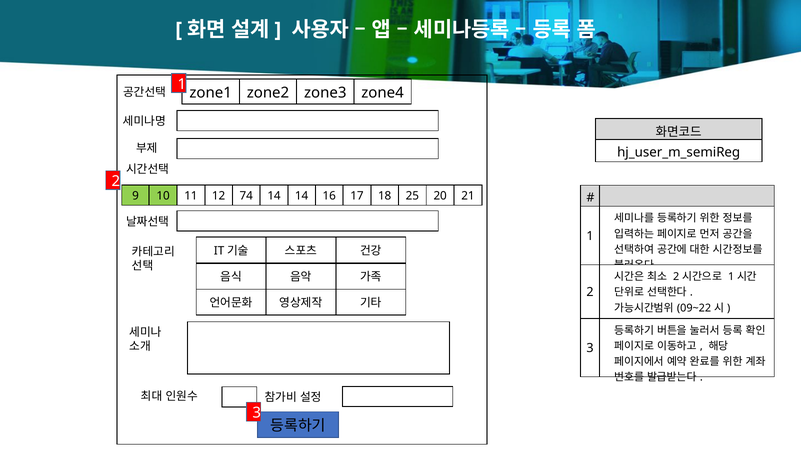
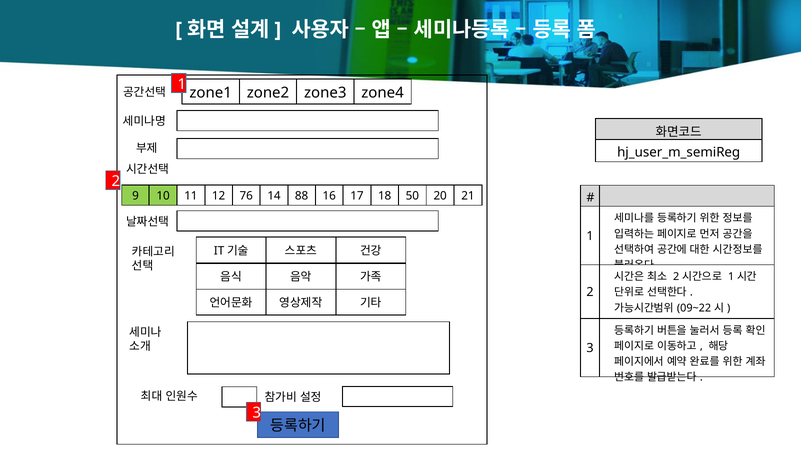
74: 74 -> 76 (246, 196)
14 14: 14 -> 88 (302, 196)
25: 25 -> 50 (412, 196)
